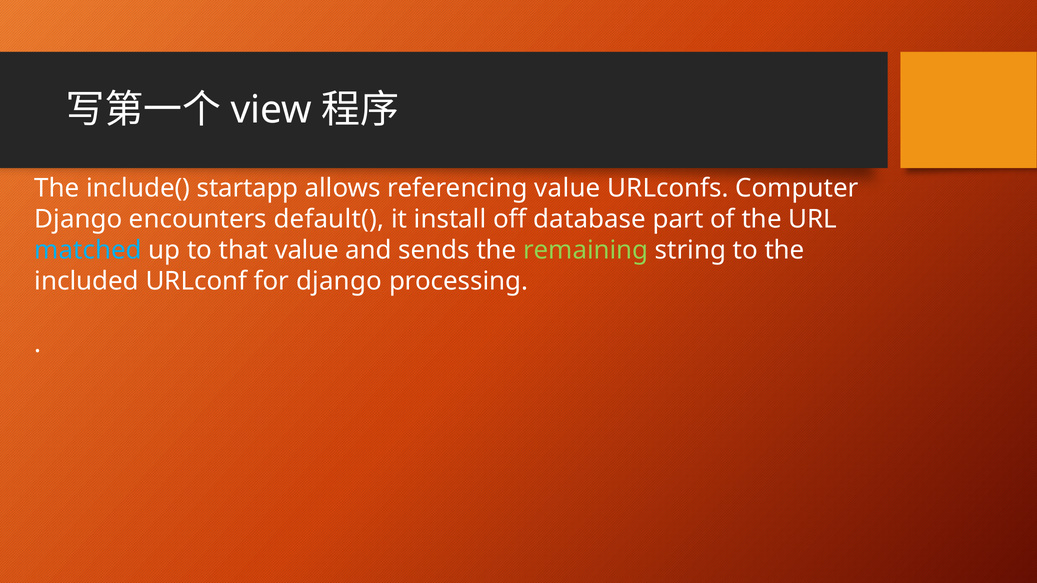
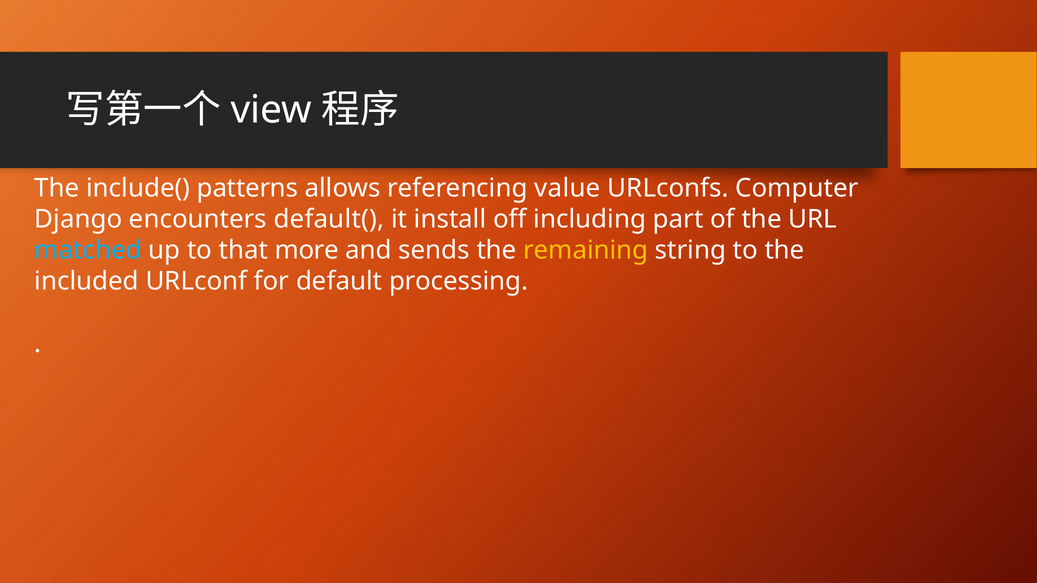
startapp: startapp -> patterns (248, 188)
database: database -> including (590, 219)
that value: value -> more (307, 250)
remaining colour: light green -> yellow (586, 250)
for django: django -> default (339, 282)
